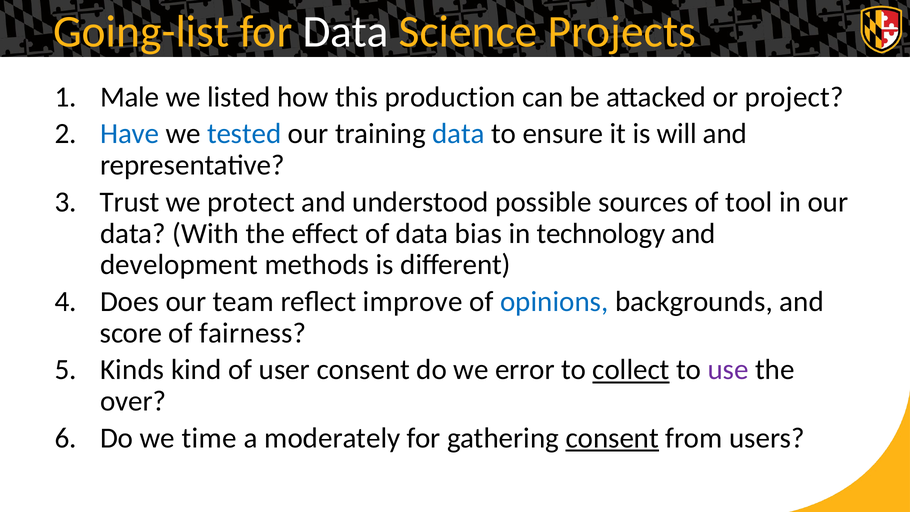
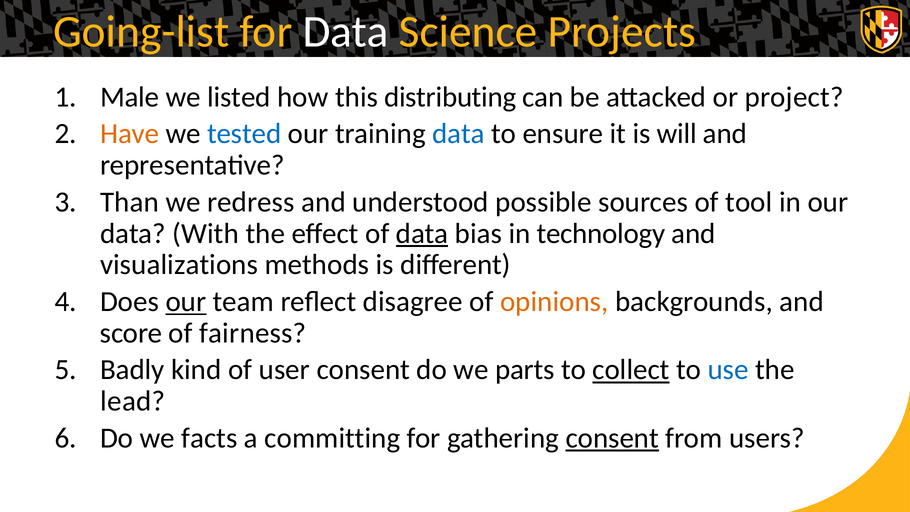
production: production -> distributing (450, 97)
Have colour: blue -> orange (130, 134)
Trust: Trust -> Than (129, 202)
protect: protect -> redress (251, 202)
data underline: none -> present (422, 233)
development: development -> visualizations (179, 265)
our underline: none -> present (186, 302)
improve: improve -> disagree (413, 302)
opinions colour: blue -> orange (554, 302)
Kinds: Kinds -> Badly (132, 370)
error: error -> parts (525, 370)
use colour: purple -> blue (728, 370)
over: over -> lead (133, 401)
time: time -> facts (209, 438)
moderately: moderately -> committing (332, 438)
